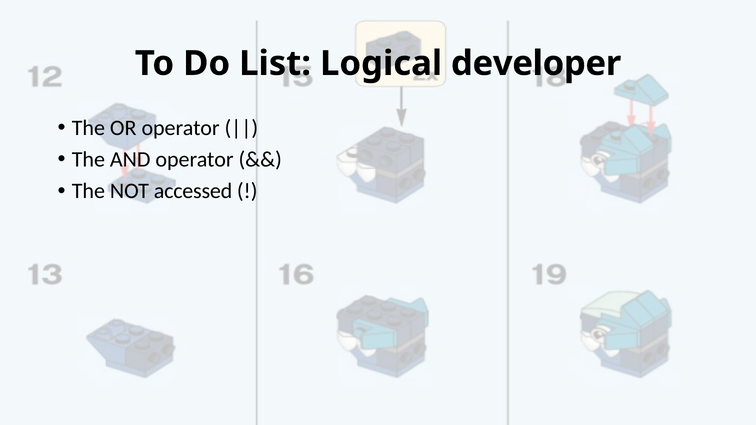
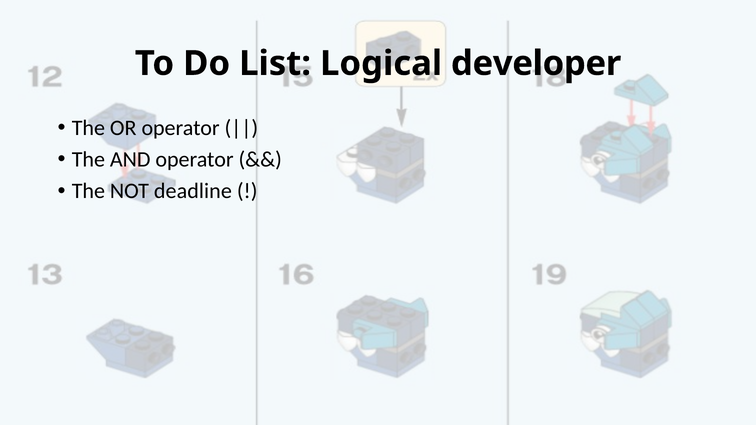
accessed: accessed -> deadline (193, 191)
